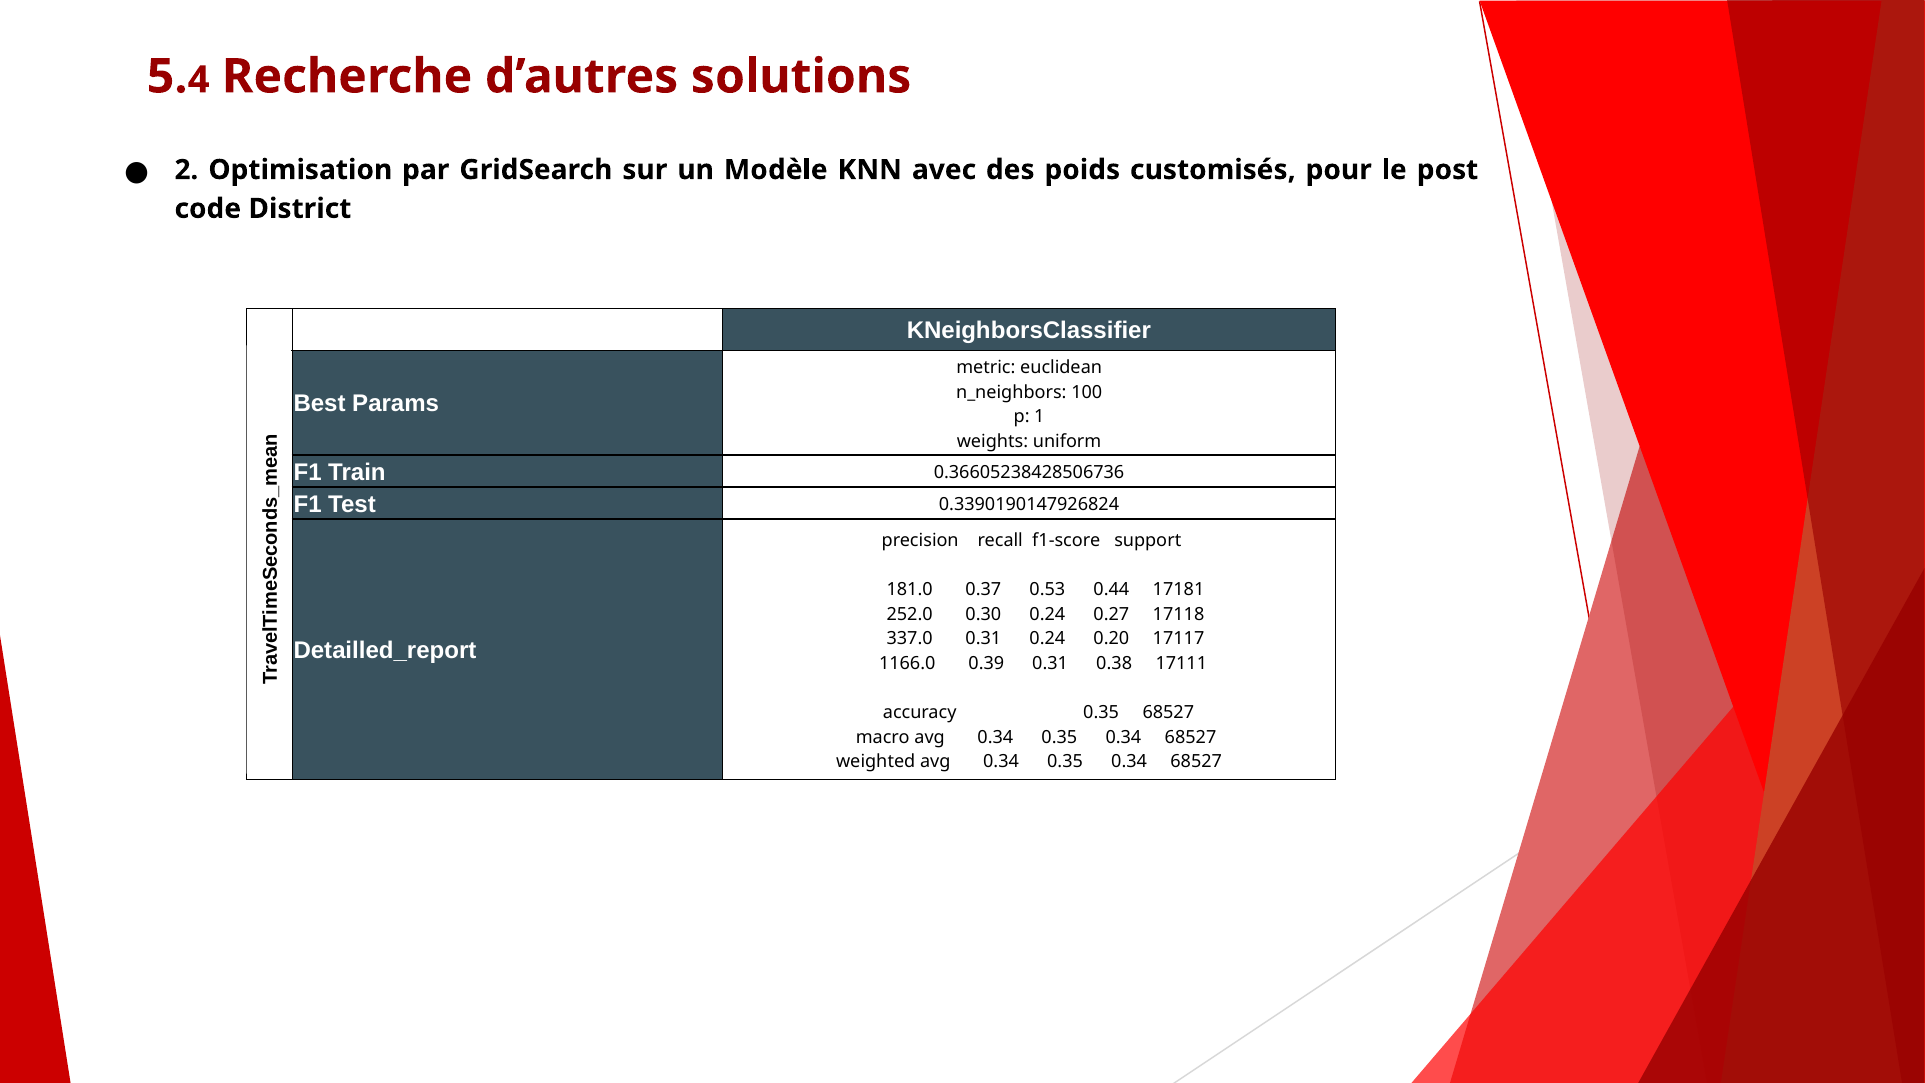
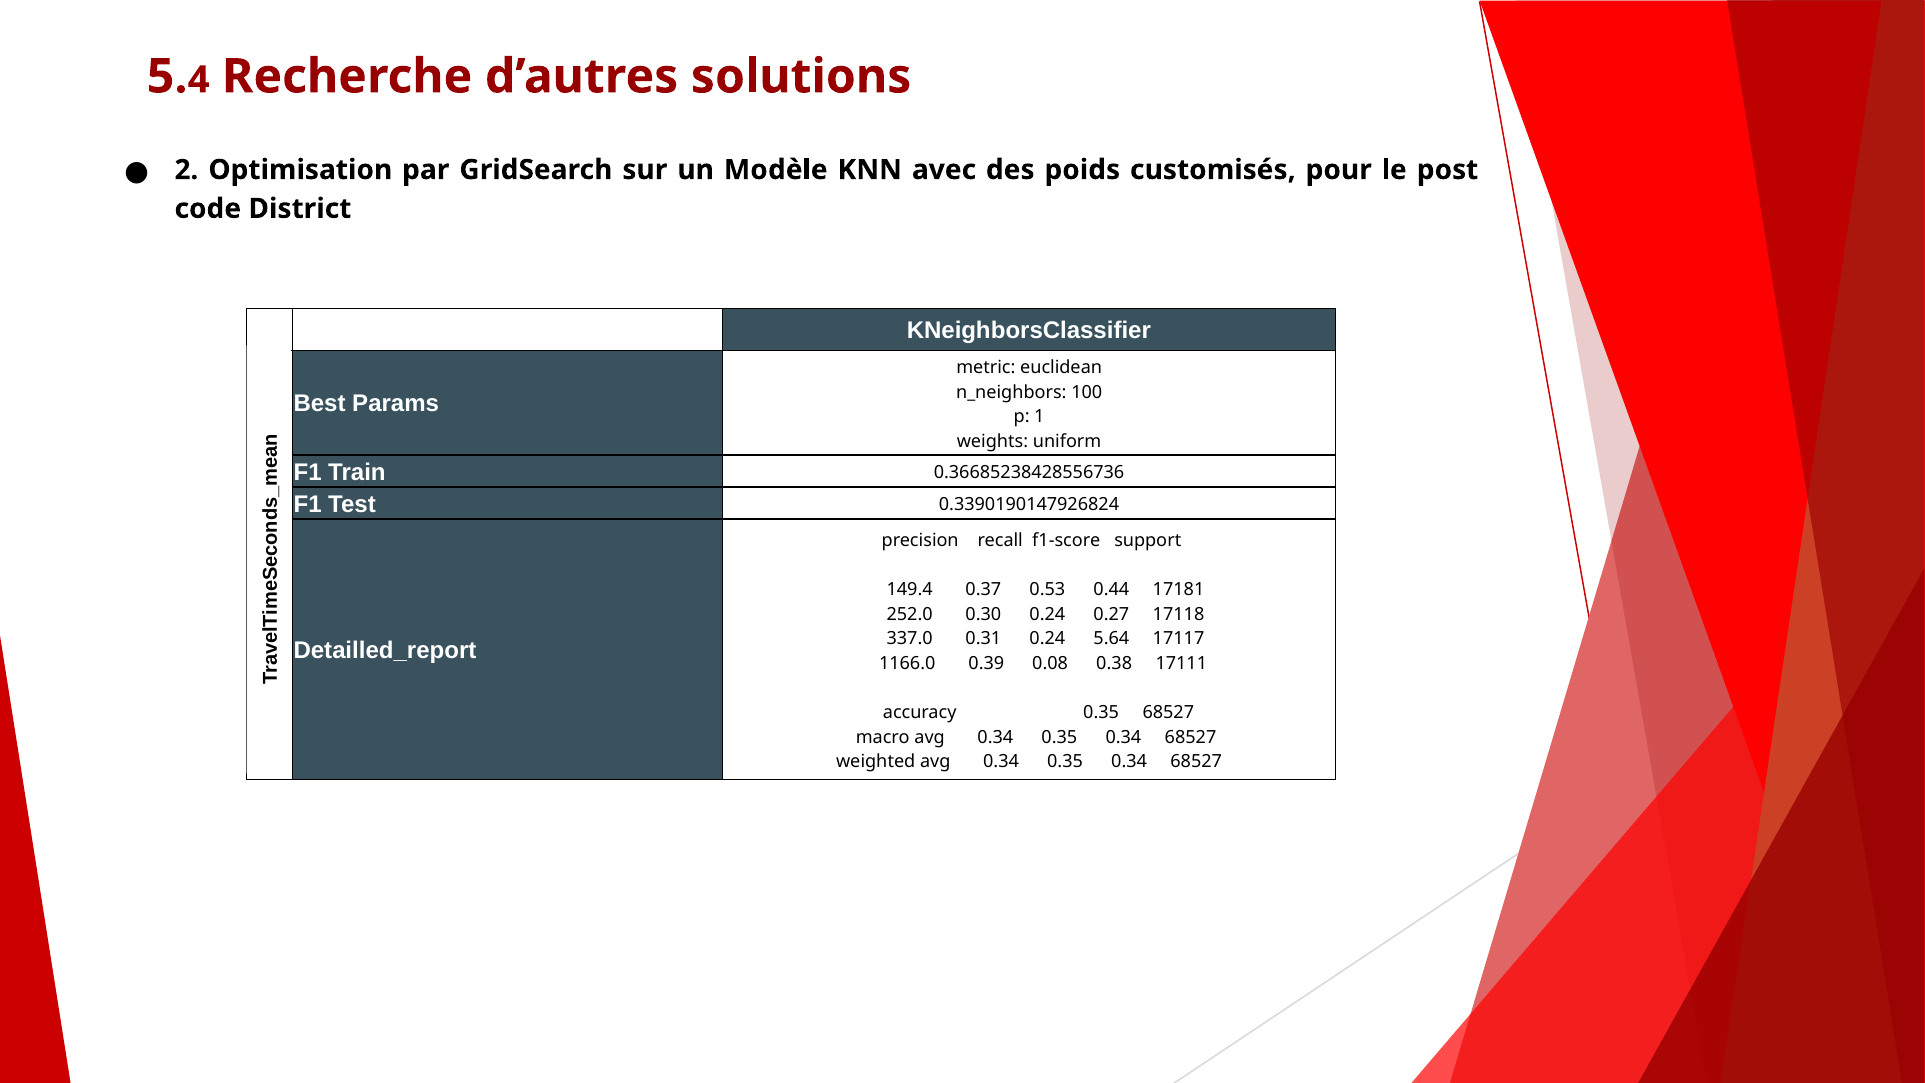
0.36605238428506736: 0.36605238428506736 -> 0.36685238428556736 (1029, 473)
181.0: 181.0 -> 149.4 (910, 590)
0.20: 0.20 -> 5.64 (1111, 639)
0.39 0.31: 0.31 -> 0.08 (1050, 663)
